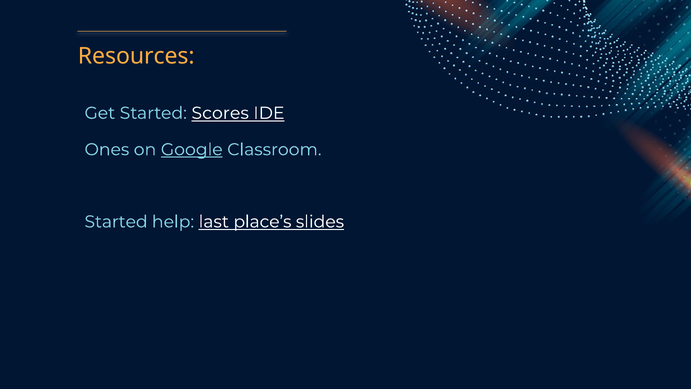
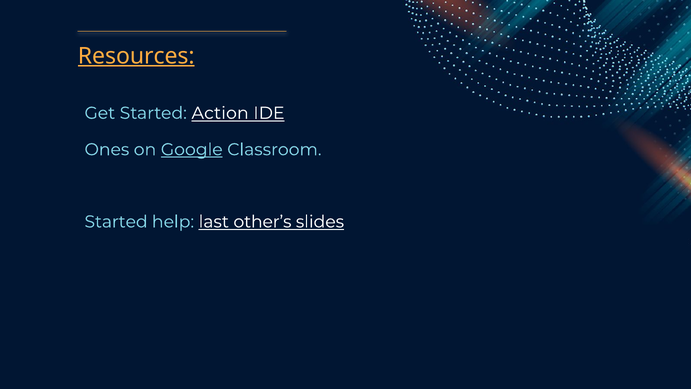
Resources underline: none -> present (136, 56)
Scores: Scores -> Action (220, 113)
place’s: place’s -> other’s (262, 222)
